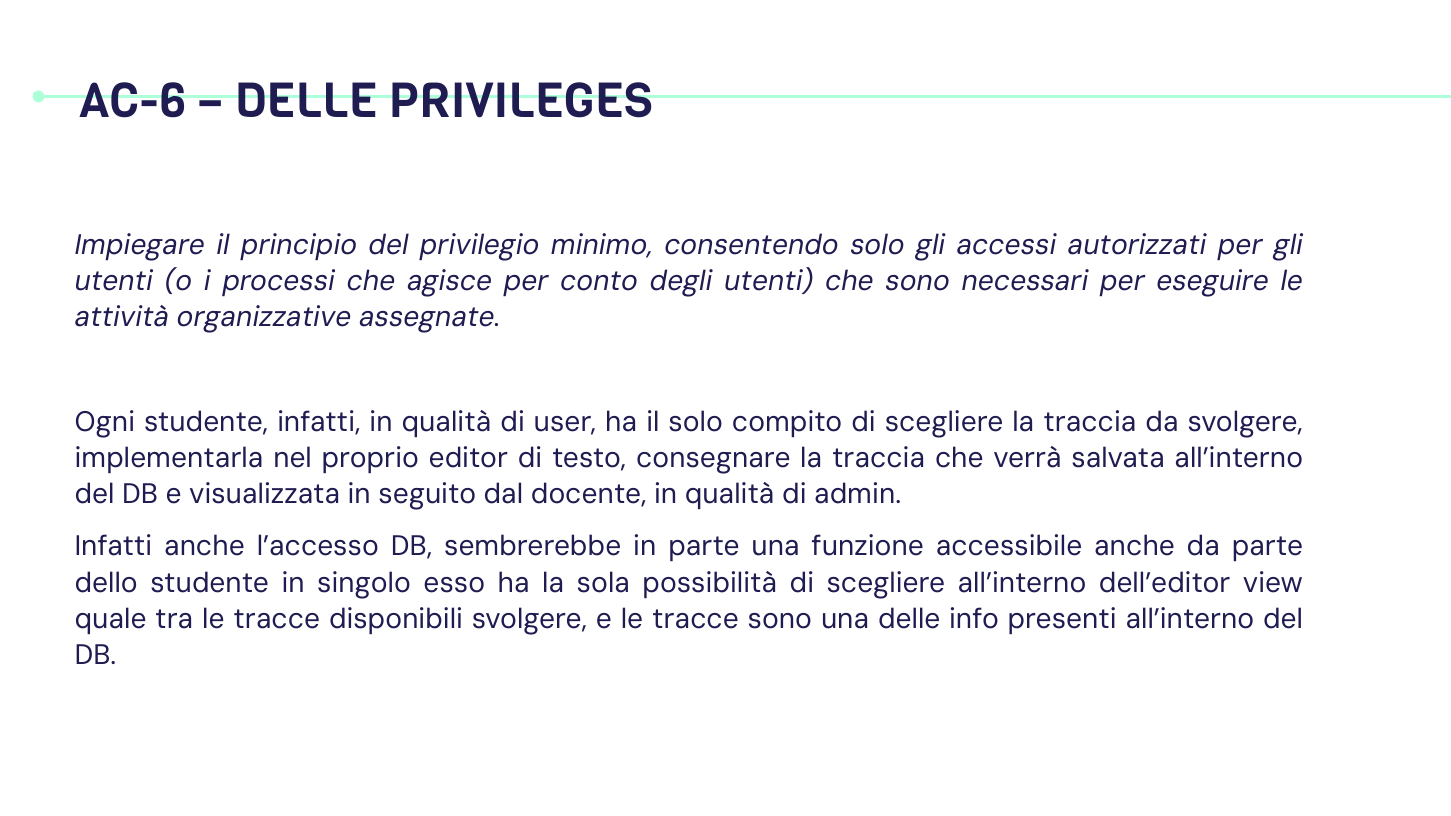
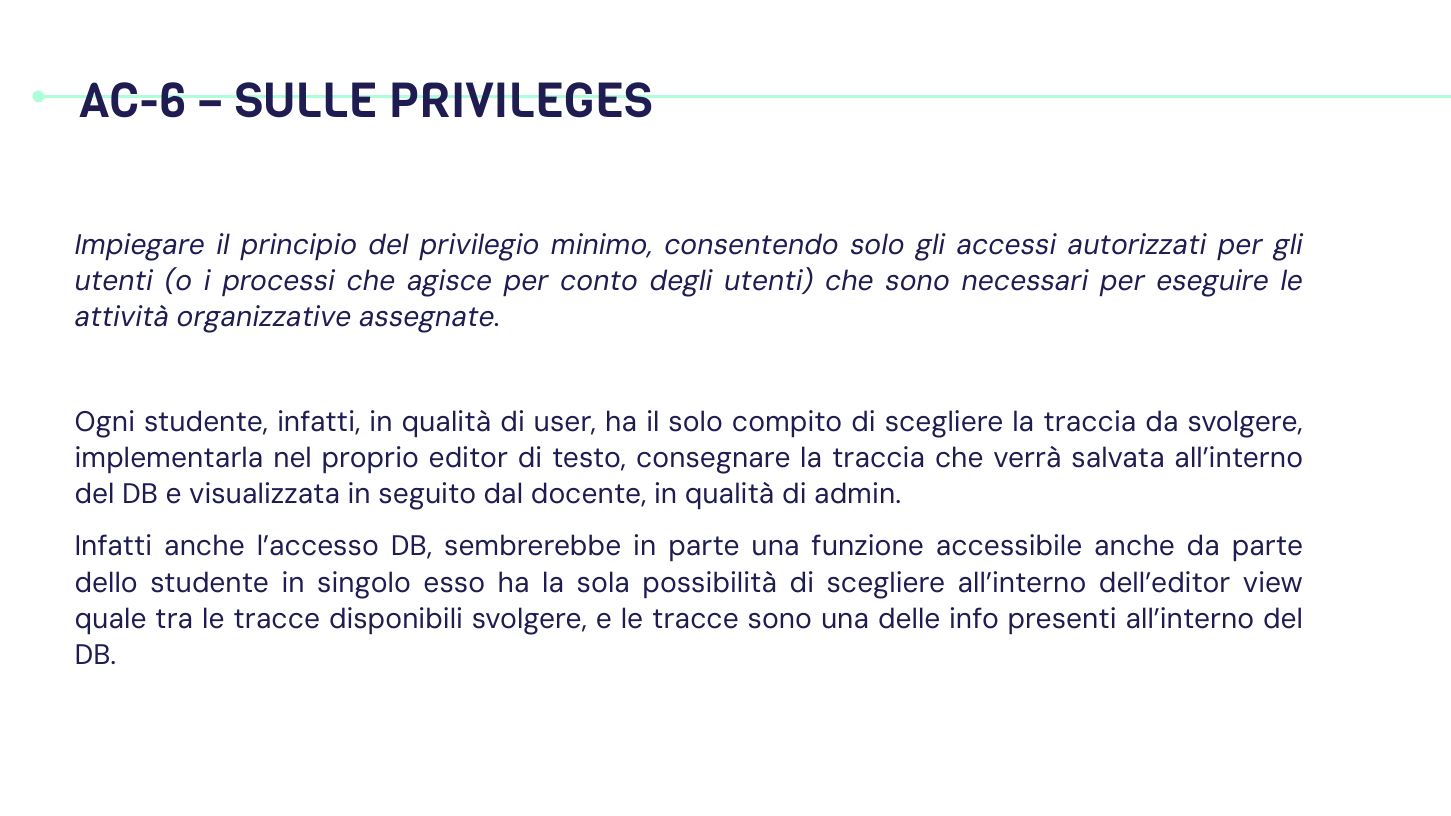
DELLE: DELLE -> SULLE (306, 102)
